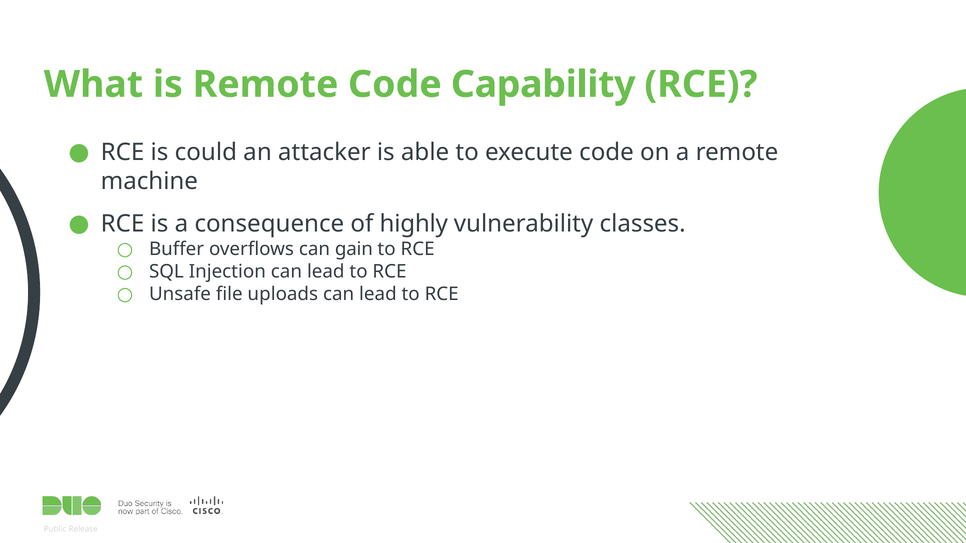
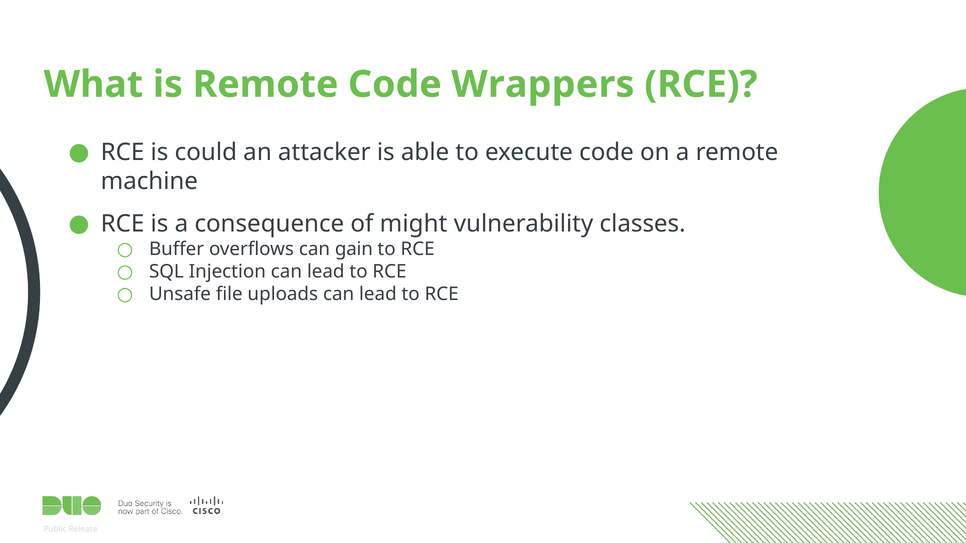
Capability: Capability -> Wrappers (543, 85)
highly: highly -> might (414, 224)
